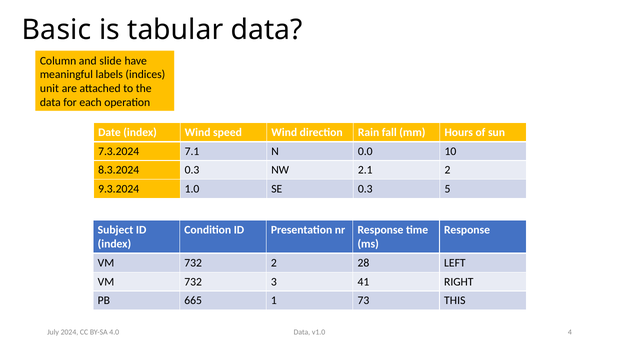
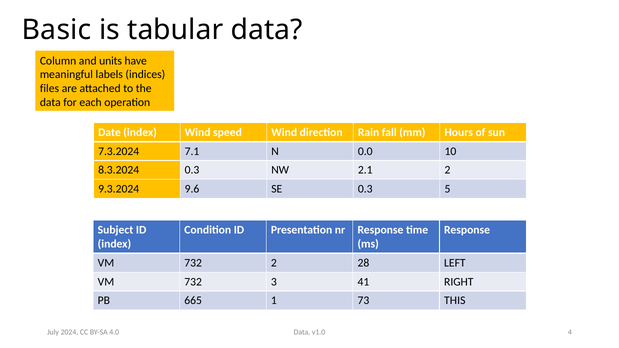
slide: slide -> units (111, 61)
unit: unit -> files (49, 89)
1.0: 1.0 -> 9.6 (192, 189)
